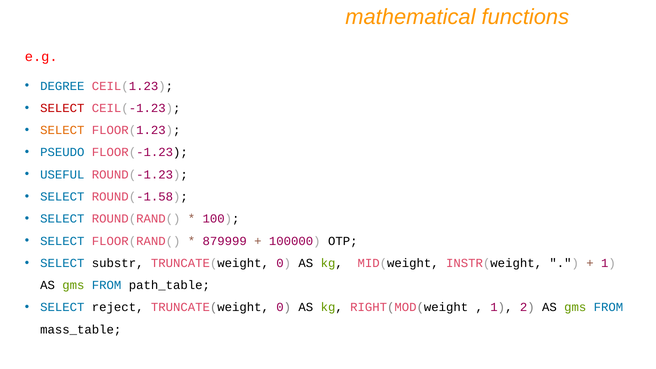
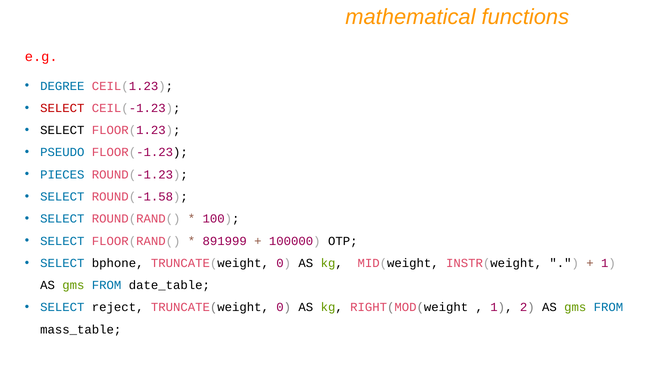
SELECT colour: orange -> black (62, 130)
USEFUL: USEFUL -> PIECES (62, 175)
879999: 879999 -> 891999 (225, 241)
substr: substr -> bphone (118, 263)
path_table: path_table -> date_table (169, 285)
